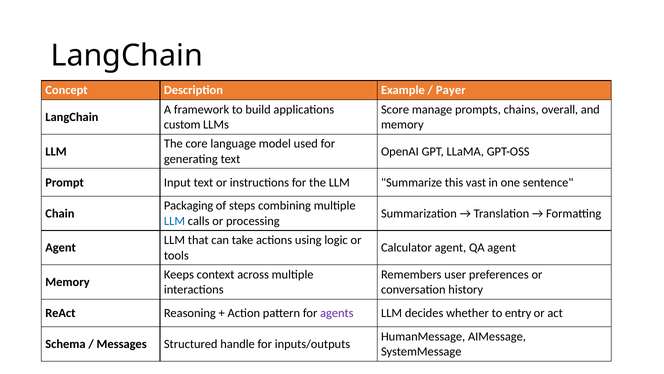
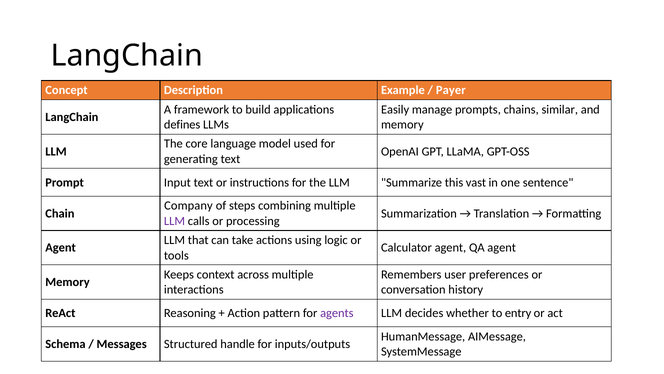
Score: Score -> Easily (395, 109)
overall: overall -> similar (560, 109)
custom: custom -> defines (182, 124)
Packaging: Packaging -> Company (188, 206)
LLM colour: blue -> purple (175, 221)
